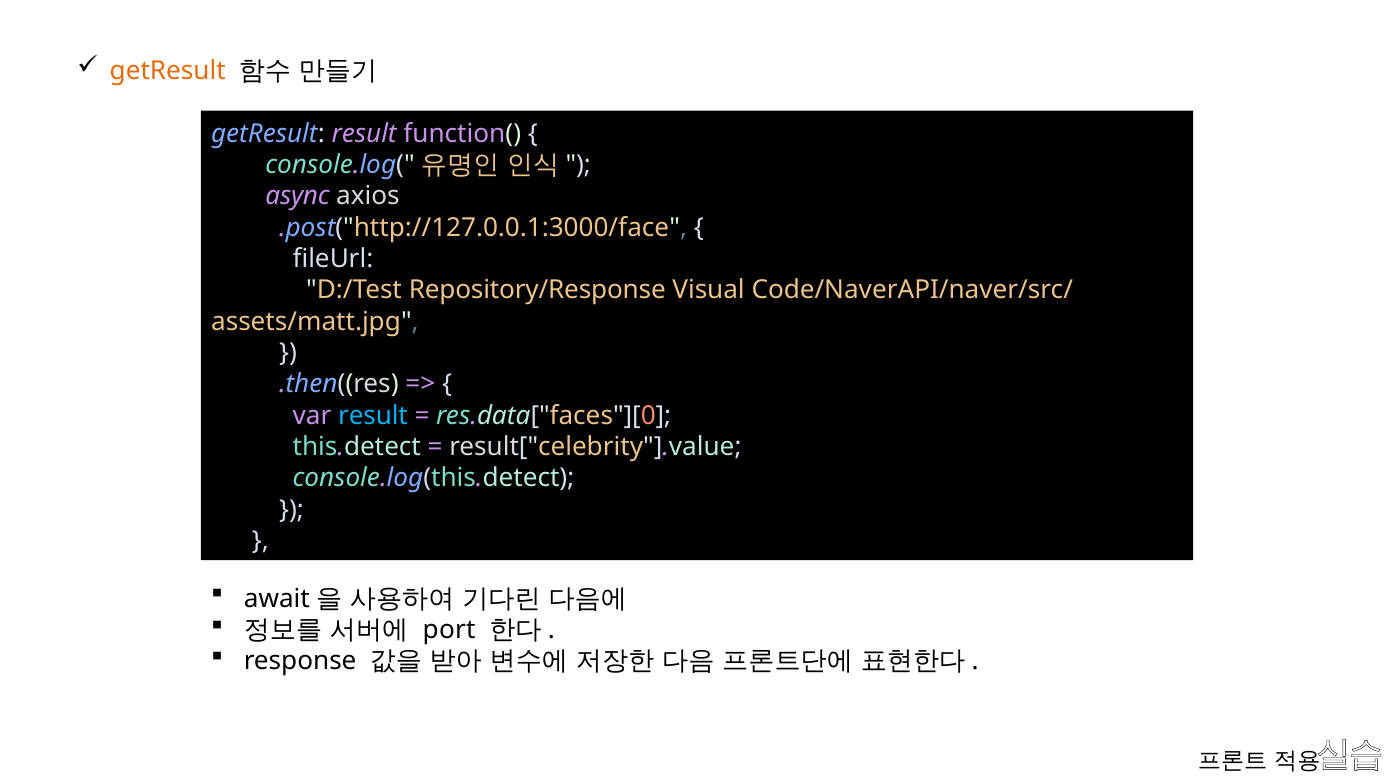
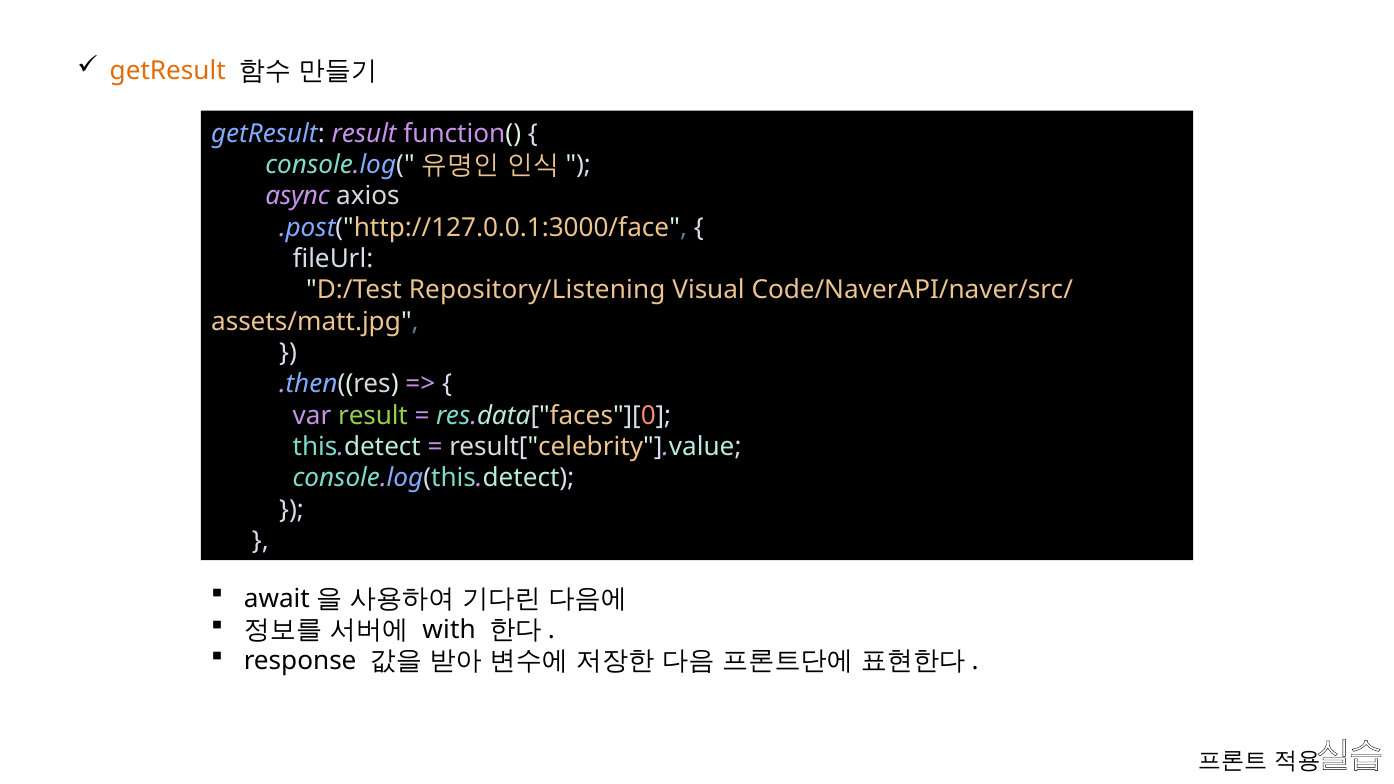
Repository/Response: Repository/Response -> Repository/Listening (537, 290)
result colour: light blue -> light green (373, 416)
port: port -> with (449, 630)
